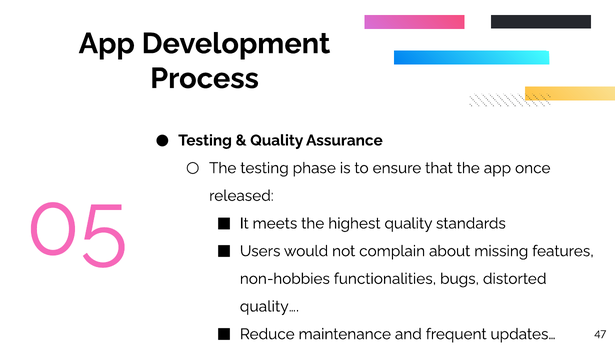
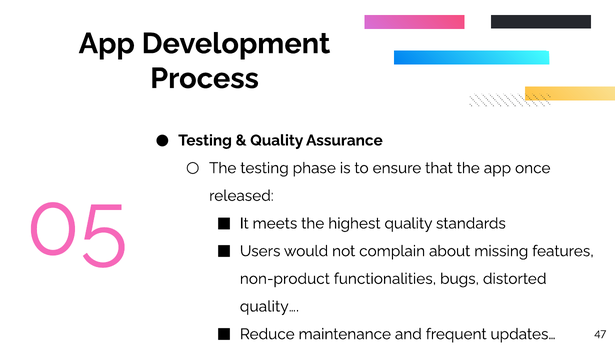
non-hobbies: non-hobbies -> non-product (285, 279)
